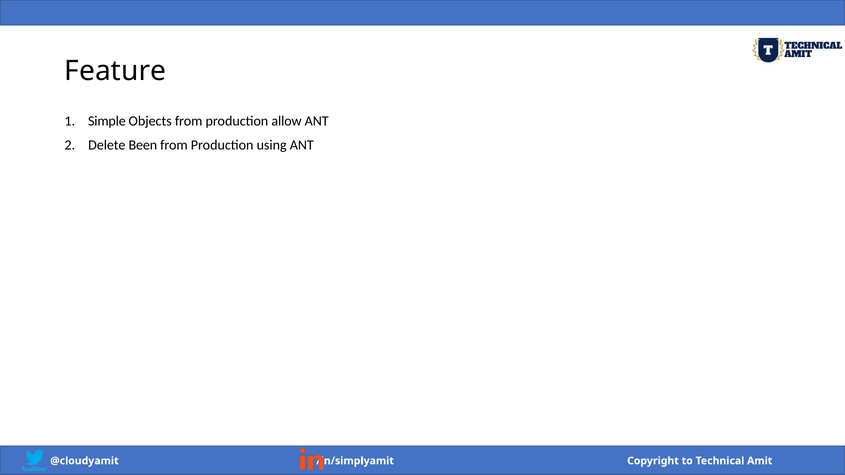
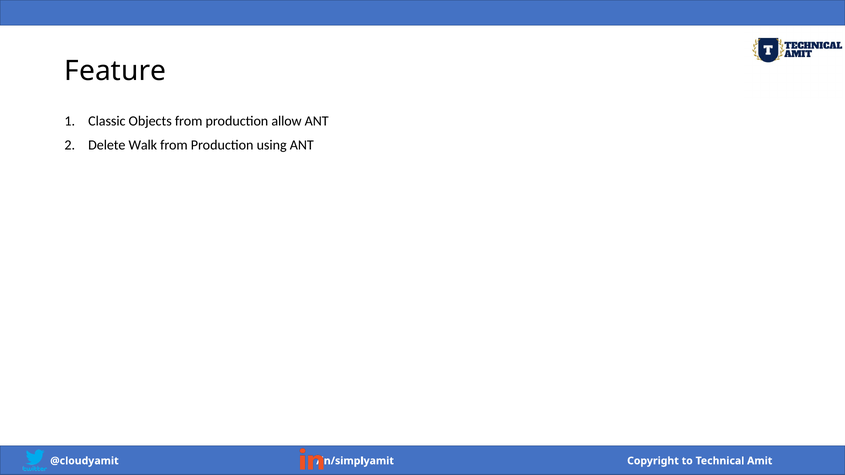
Simple: Simple -> Classic (107, 121)
Been: Been -> Walk (143, 145)
